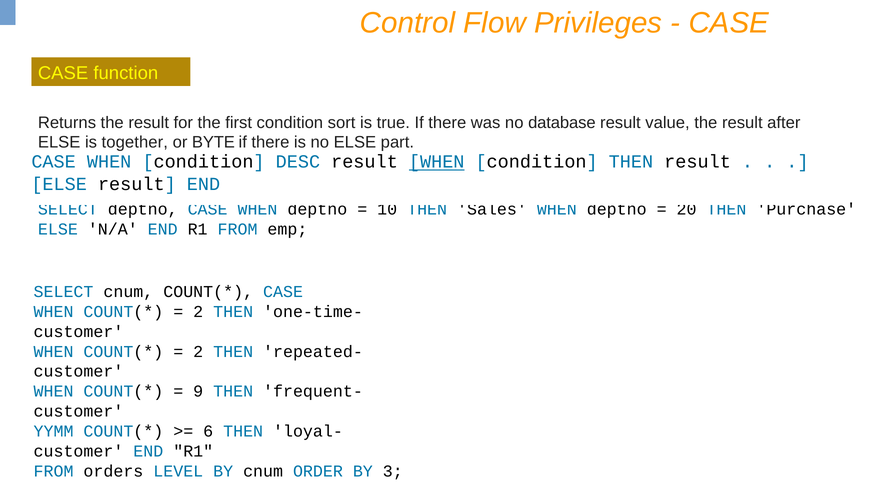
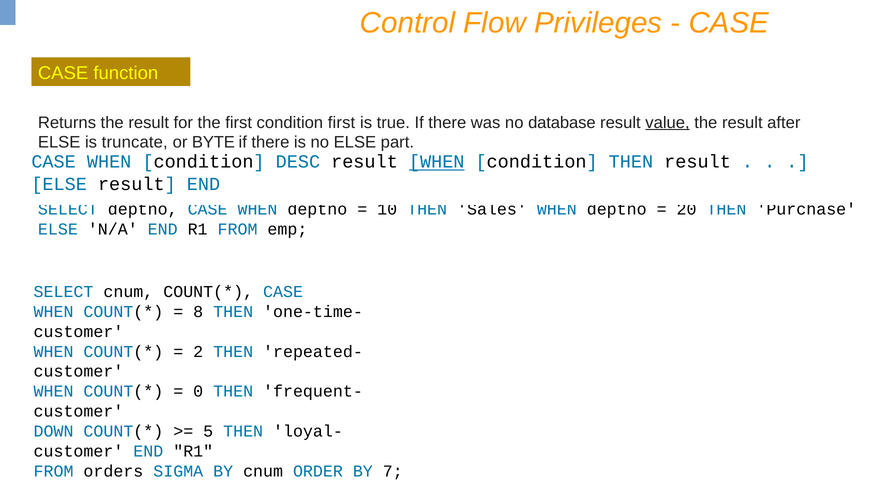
condition sort: sort -> first (342, 123)
value underline: none -> present (667, 123)
together: together -> truncate (135, 142)
2: 2 -> 8 (198, 312)
9: 9 -> 0 (198, 391)
YYMM: YYMM -> DOWN (54, 431)
6: 6 -> 5 (208, 431)
LEVEL: LEVEL -> SIGMA (178, 471)
3: 3 -> 7 (393, 471)
